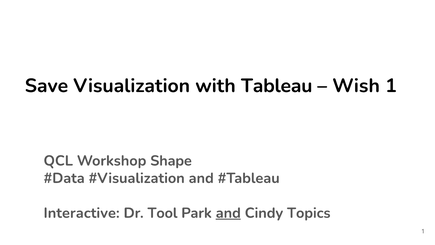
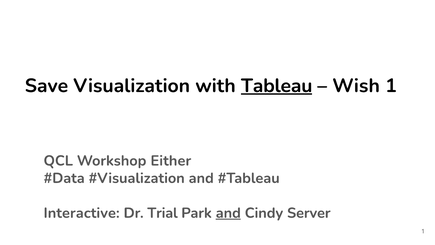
Tableau underline: none -> present (277, 86)
Shape: Shape -> Either (171, 161)
Tool: Tool -> Trial (162, 213)
Topics: Topics -> Server (309, 213)
